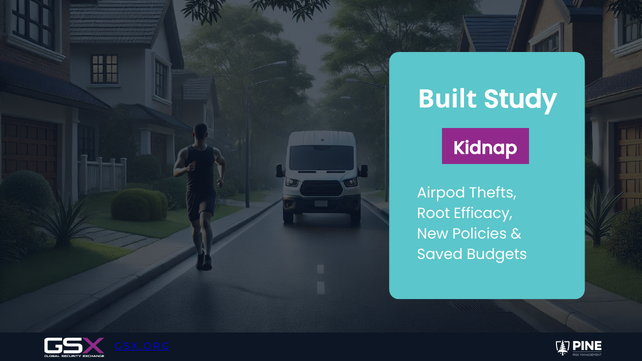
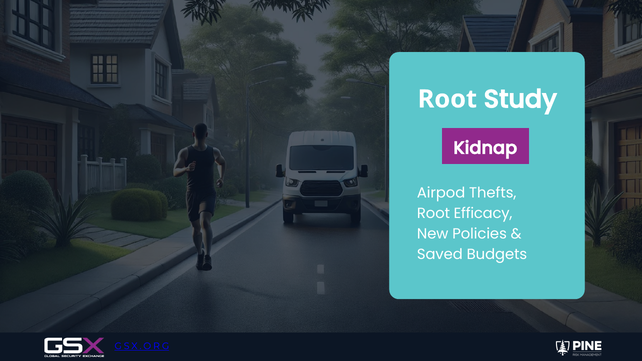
Built: Built -> Root (447, 99)
